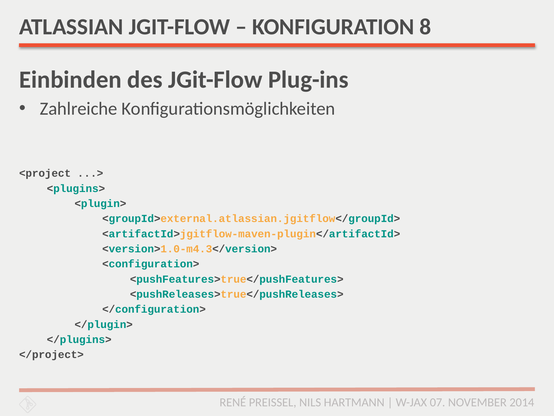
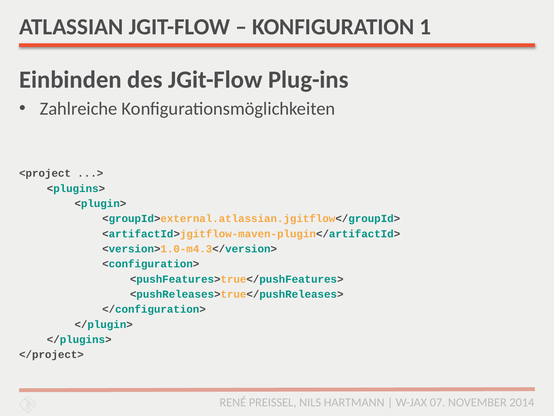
8: 8 -> 1 (425, 27)
